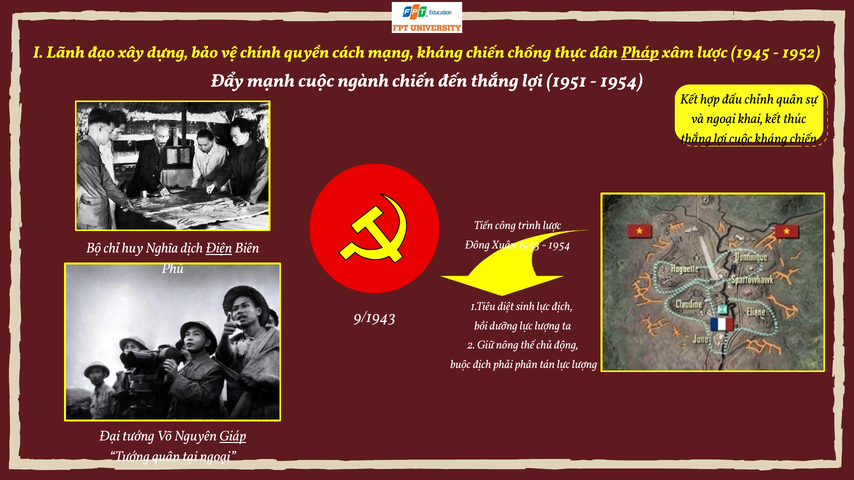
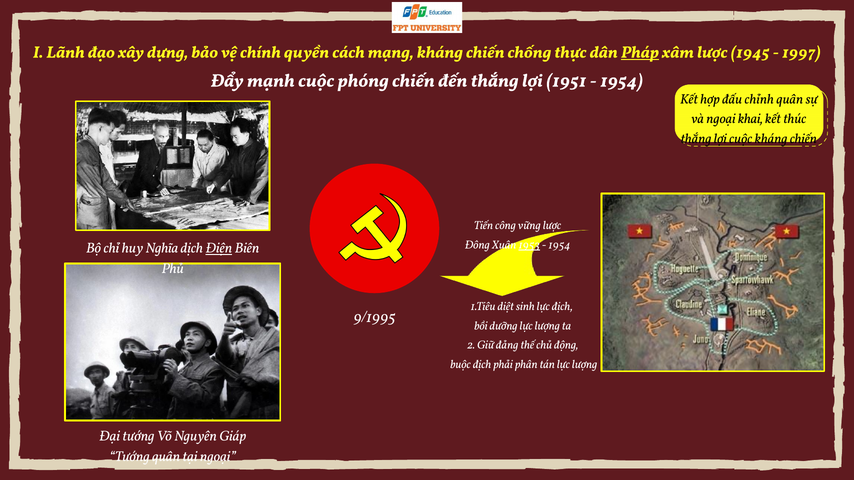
1952: 1952 -> 1997 (801, 52)
ngành: ngành -> phóng (363, 81)
trình: trình -> vững (529, 226)
1953 underline: none -> present (529, 245)
9/1943: 9/1943 -> 9/1995 (375, 317)
nông: nông -> đảng (507, 345)
Giáp underline: present -> none (233, 437)
